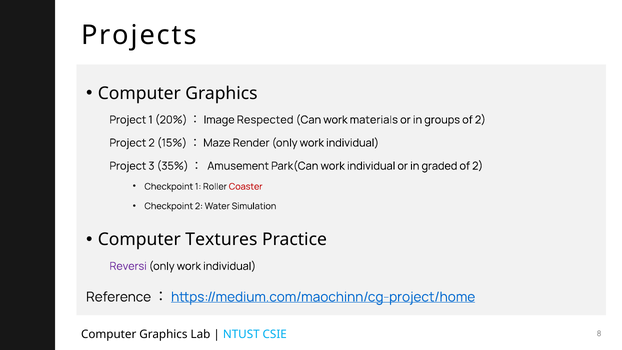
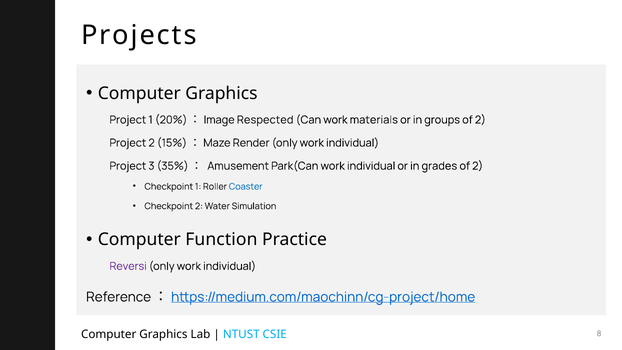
graded: graded -> grades (439, 166)
Coaster colour: red -> blue (246, 187)
Textures: Textures -> Function (221, 240)
